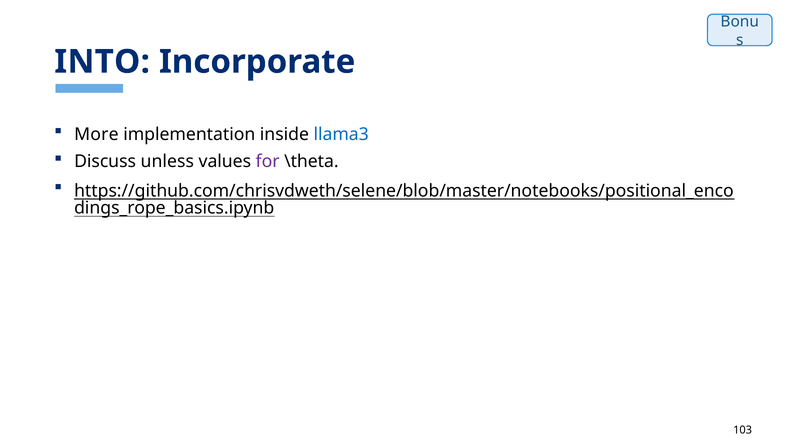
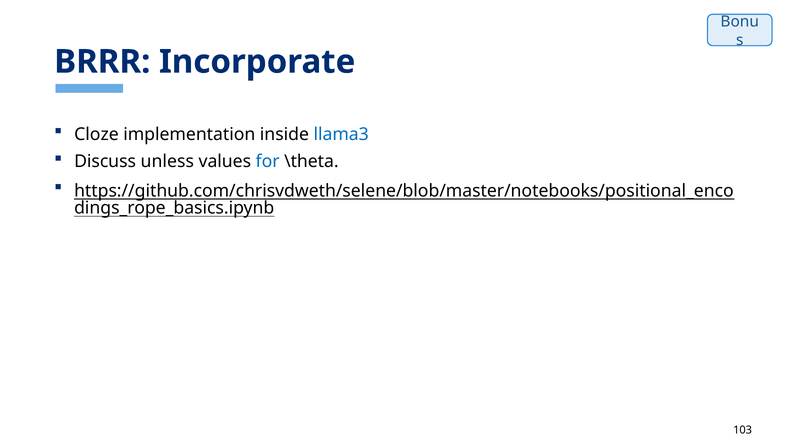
INTO: INTO -> BRRR (102, 62)
More: More -> Cloze (96, 134)
for colour: purple -> blue (268, 161)
